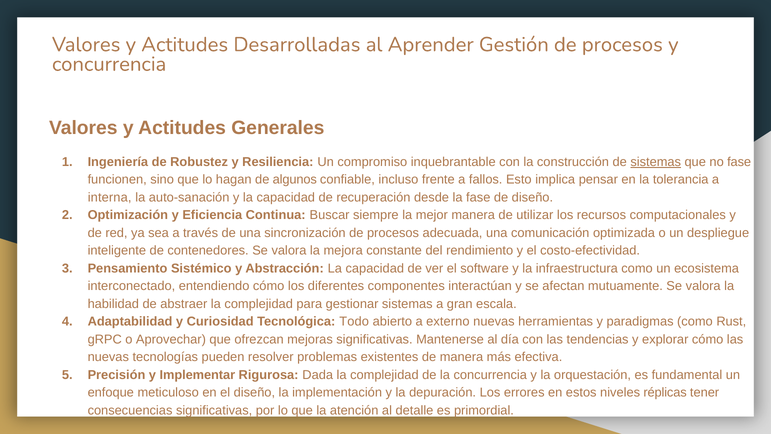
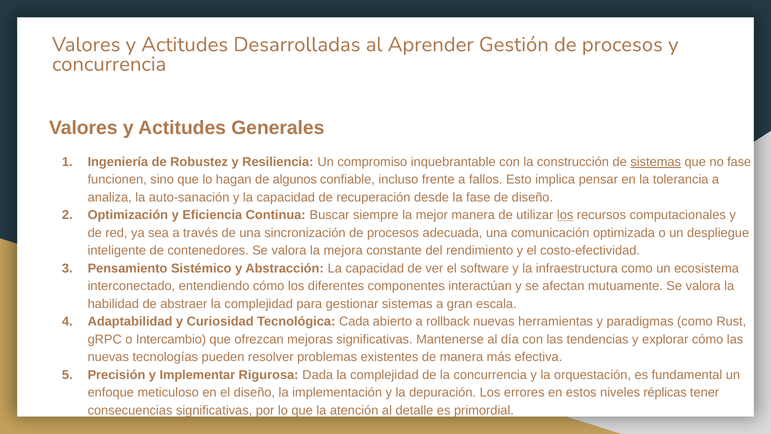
interna: interna -> analiza (110, 197)
los underline: none -> present (565, 215)
Todo: Todo -> Cada (354, 321)
externo: externo -> rollback (448, 321)
Aprovechar: Aprovechar -> Intercambio (171, 339)
